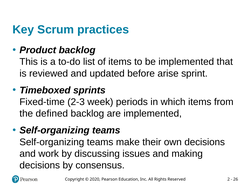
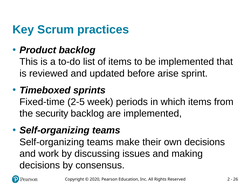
2-3: 2-3 -> 2-5 (76, 102)
defined: defined -> security (52, 114)
